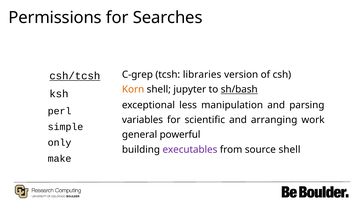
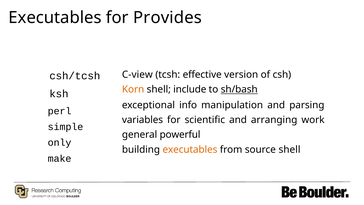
Permissions: Permissions -> Executables (55, 18)
Searches: Searches -> Provides (168, 18)
csh/tcsh underline: present -> none (75, 76)
C-grep: C-grep -> C-view (137, 75)
libraries: libraries -> effective (202, 75)
jupyter: jupyter -> include (190, 89)
less: less -> info (188, 105)
executables colour: purple -> orange (190, 149)
